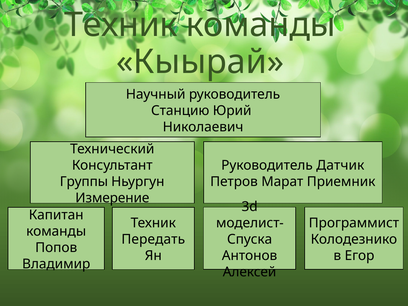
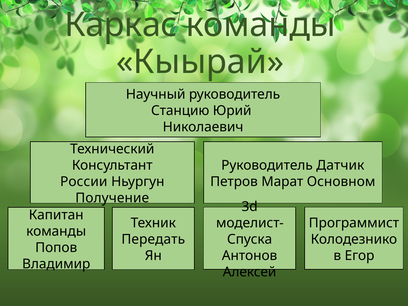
Техник: Техник -> Каркас (121, 25)
Группы: Группы -> России (84, 182)
Приемник: Приемник -> Основном (341, 182)
Измерение: Измерение -> Получение (112, 198)
